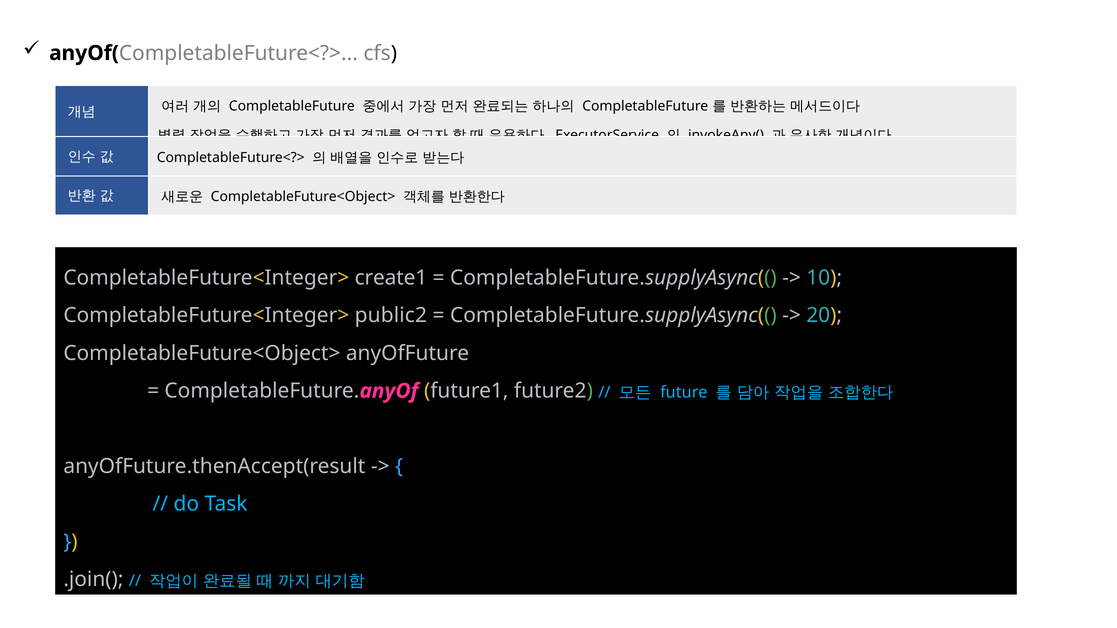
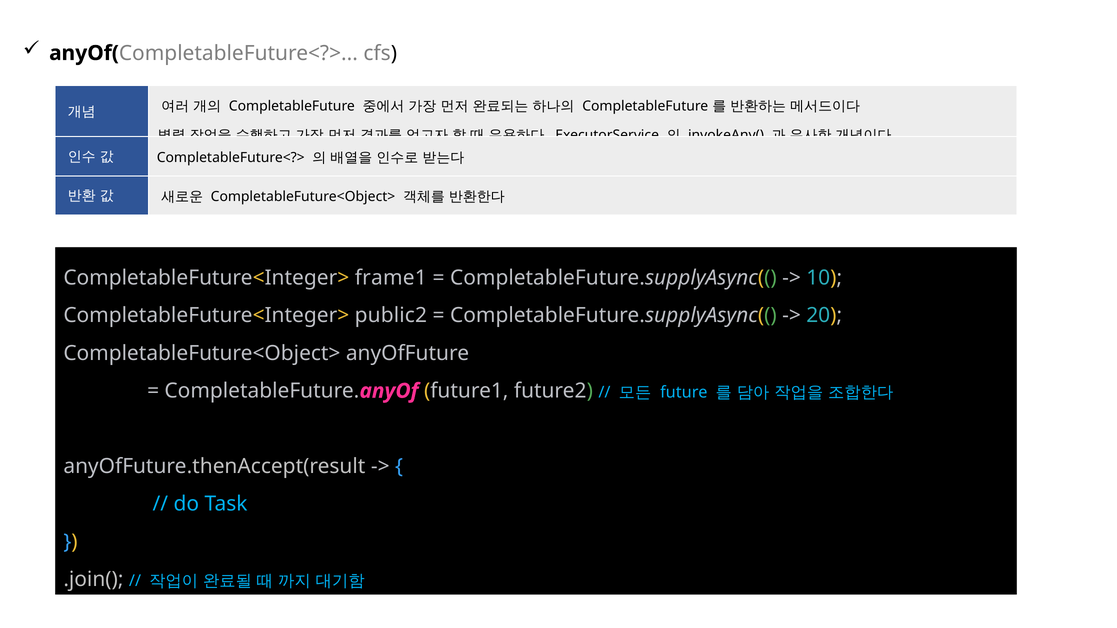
create1: create1 -> frame1 (391, 278)
